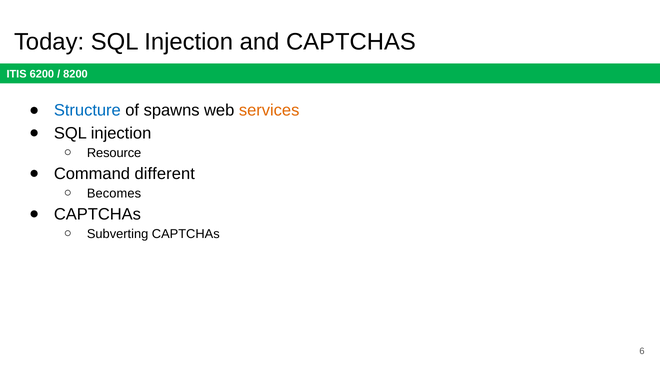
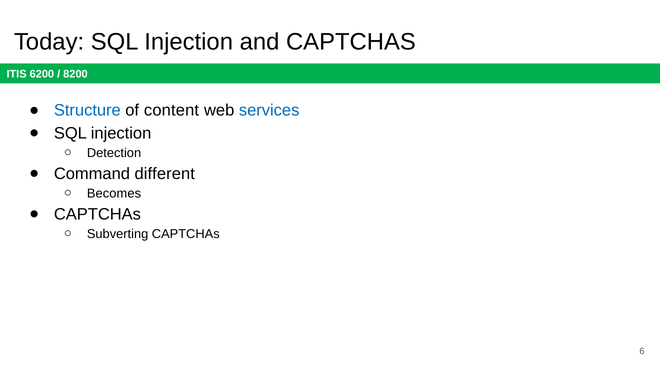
spawns: spawns -> content (172, 111)
services colour: orange -> blue (269, 111)
Resource: Resource -> Detection (114, 153)
